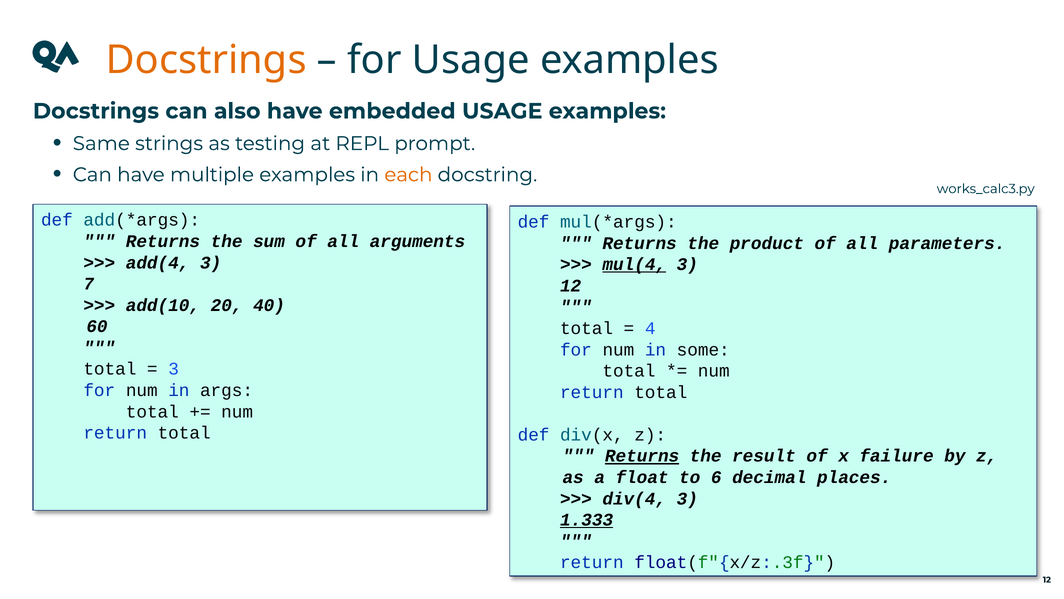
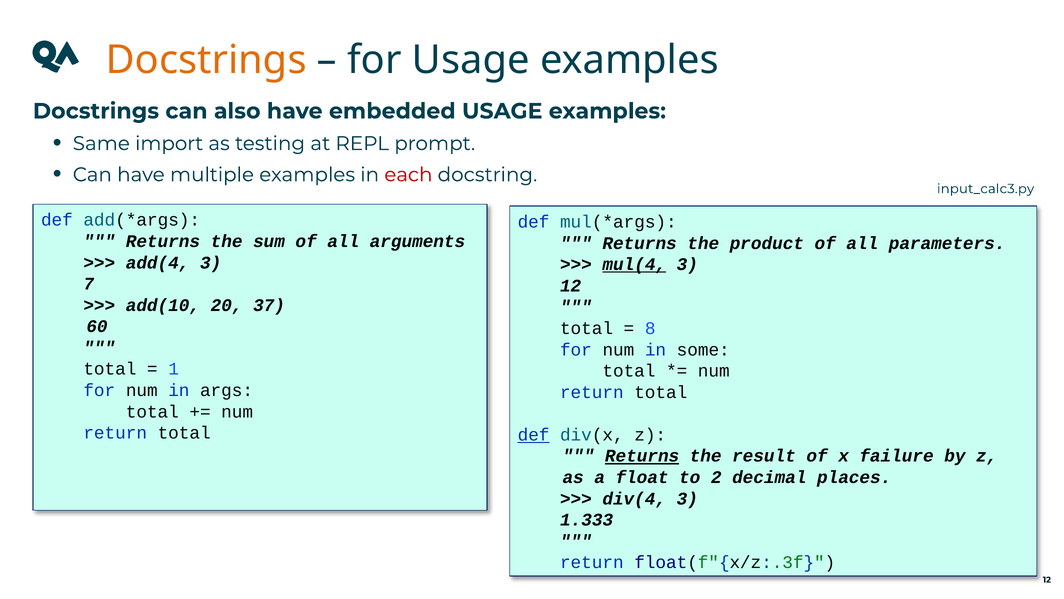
strings: strings -> import (169, 143)
each colour: orange -> red (408, 175)
works_calc3.py: works_calc3.py -> input_calc3.py (986, 189)
40: 40 -> 37 (269, 305)
4: 4 -> 8 (650, 328)
3: 3 -> 1 (174, 369)
def underline: none -> present (534, 434)
6: 6 -> 2 (716, 477)
1.333 underline: present -> none (587, 520)
